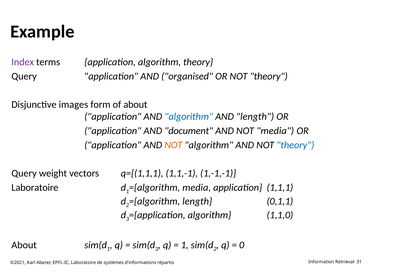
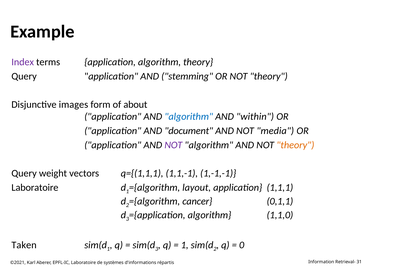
organised: organised -> stemming (187, 76)
AND length: length -> within (255, 117)
NOT colour: orange -> purple (173, 145)
theory colour: blue -> orange (295, 145)
media: media -> layout (197, 188)
length: length -> cancer (197, 202)
About: About -> Taken (24, 245)
